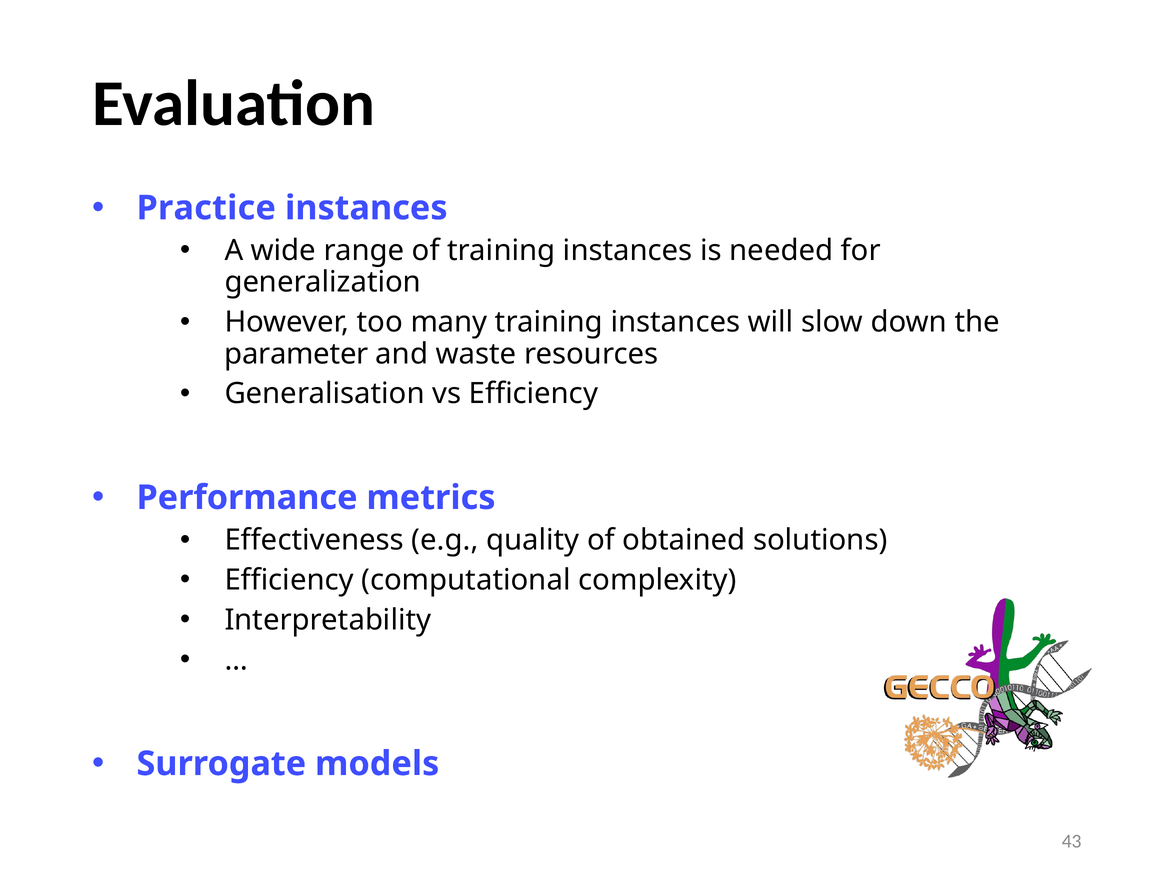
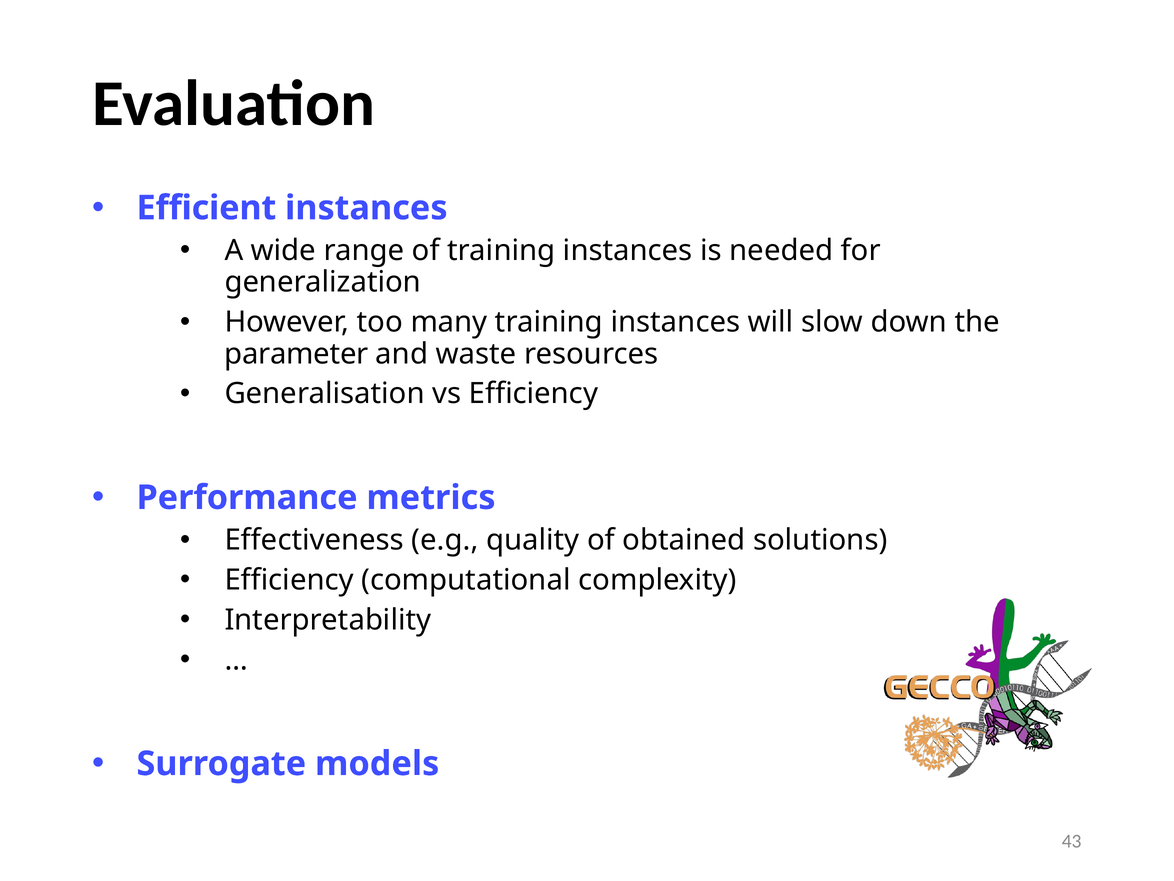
Practice: Practice -> Efficient (206, 208)
